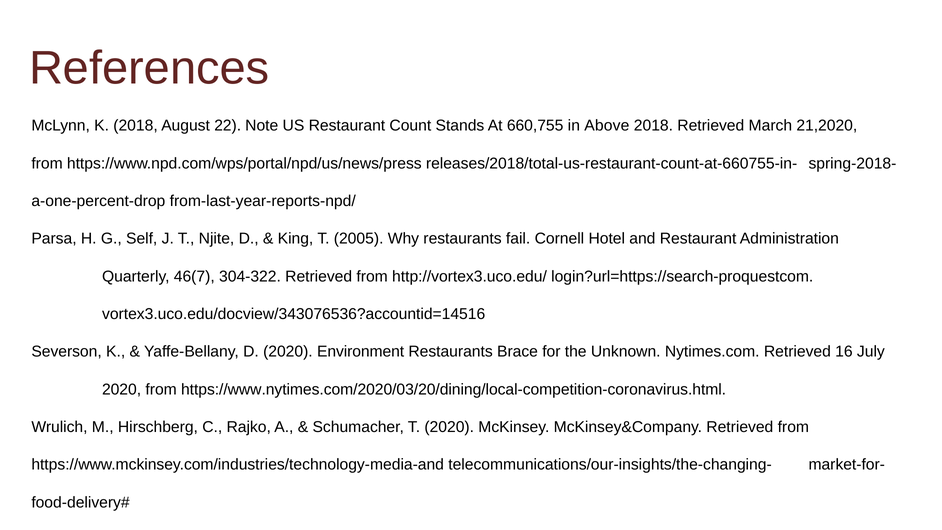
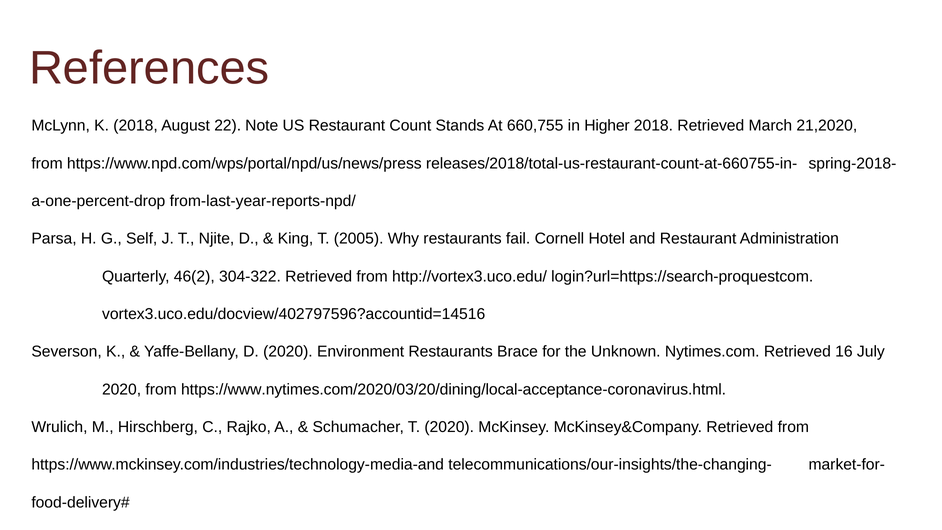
Above: Above -> Higher (607, 126)
46(7: 46(7 -> 46(2 (194, 276)
vortex3.uco.edu/docview/343076536?accountid=14516: vortex3.uco.edu/docview/343076536?accountid=14516 -> vortex3.uco.edu/docview/402797596?accountid=14516 (294, 314)
https://www.nytimes.com/2020/03/20/dining/local-competition-coronavirus.html: https://www.nytimes.com/2020/03/20/dining/local-competition-coronavirus.html -> https://www.nytimes.com/2020/03/20/dining/local-acceptance-coronavirus.html (454, 389)
